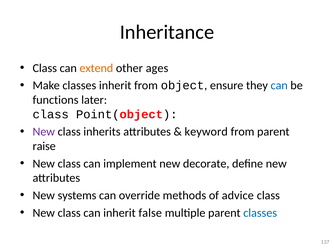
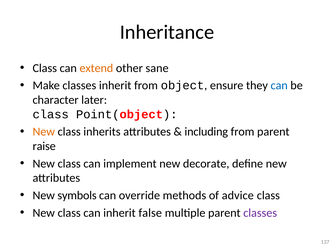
ages: ages -> sane (157, 68)
functions: functions -> character (56, 100)
New colour: purple -> orange (44, 132)
keyword: keyword -> including (206, 132)
systems: systems -> symbols (77, 196)
classes colour: blue -> purple (260, 213)
